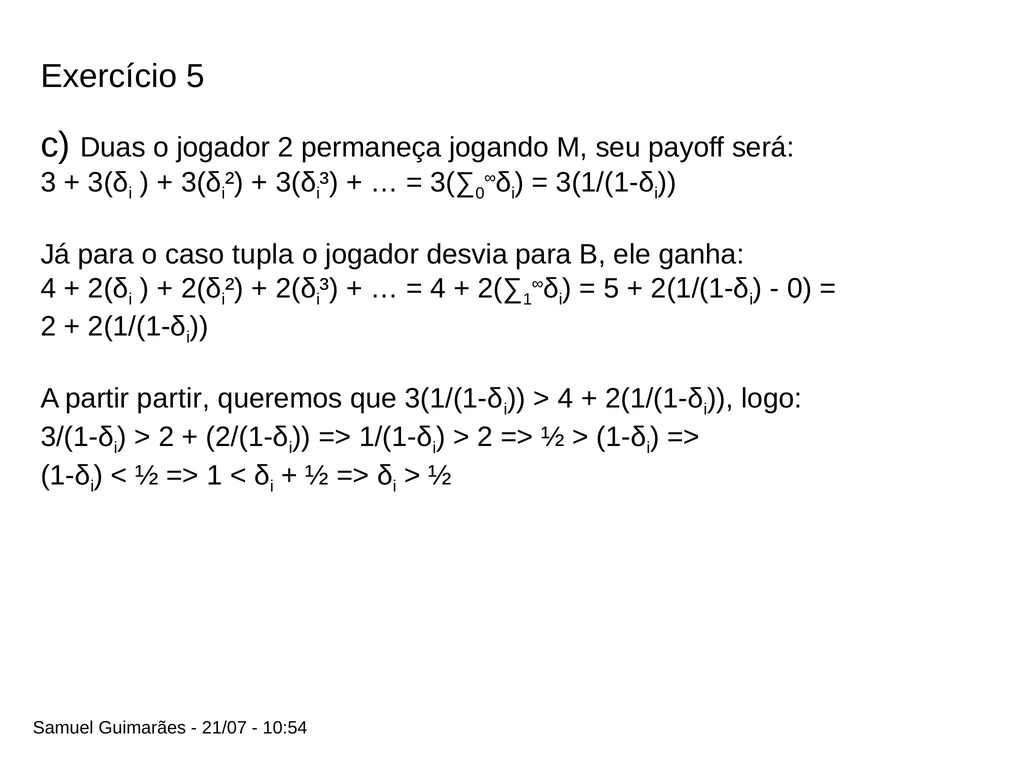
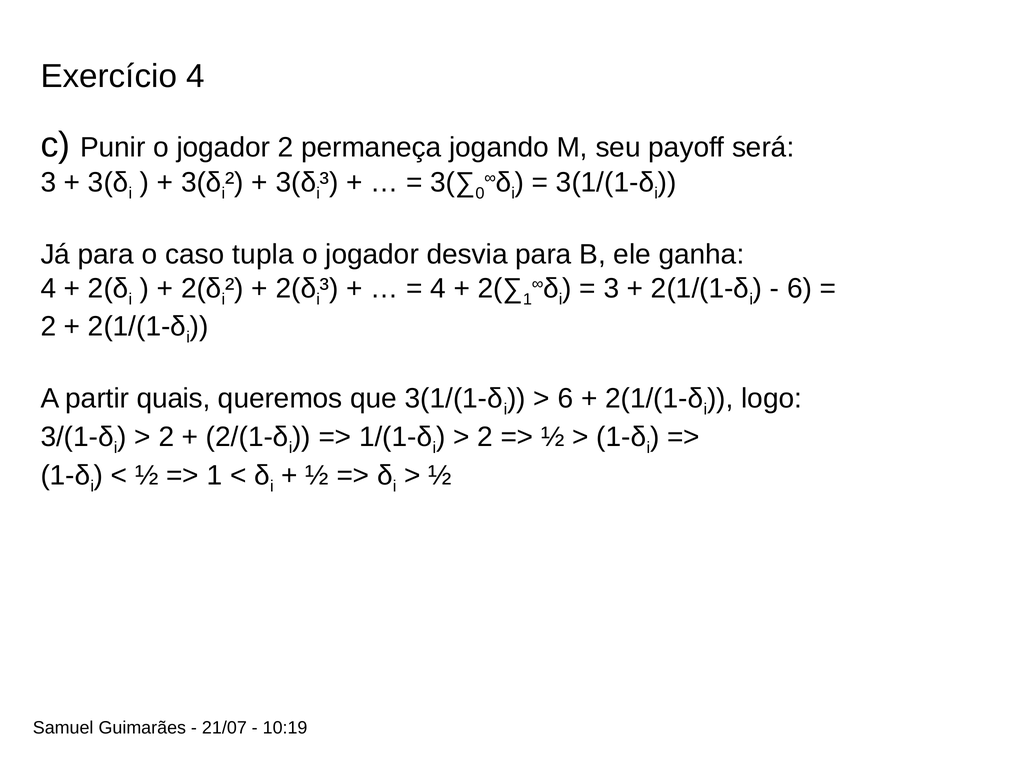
Exercício 5: 5 -> 4 (196, 76)
Duas: Duas -> Punir (113, 147)
5: 5 -> 3 (611, 288)
0: 0 -> 6 (799, 288)
partir partir: partir -> quais (174, 399)
4: 4 -> 6 (565, 399)
10:54: 10:54 -> 10:19 (285, 728)
